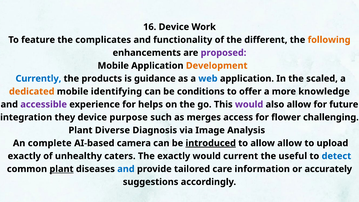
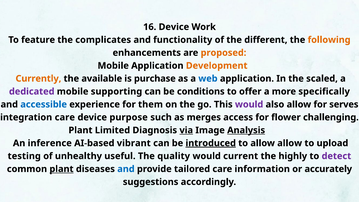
proposed colour: purple -> orange (223, 53)
Currently colour: blue -> orange (38, 79)
products: products -> available (102, 79)
guidance: guidance -> purchase (155, 79)
dedicated colour: orange -> purple (32, 91)
identifying: identifying -> supporting (116, 91)
knowledge: knowledge -> specifically (324, 91)
accessible colour: purple -> blue (44, 104)
helps: helps -> them (151, 104)
future: future -> serves (344, 104)
integration they: they -> care (65, 117)
Diverse: Diverse -> Limited (112, 130)
via underline: none -> present (186, 130)
Analysis underline: none -> present (246, 130)
complete: complete -> inference (50, 143)
camera: camera -> vibrant (134, 143)
exactly: exactly -> testing (24, 156)
caters: caters -> useful (120, 156)
The exactly: exactly -> quality (174, 156)
useful: useful -> highly (293, 156)
detect colour: blue -> purple (336, 156)
